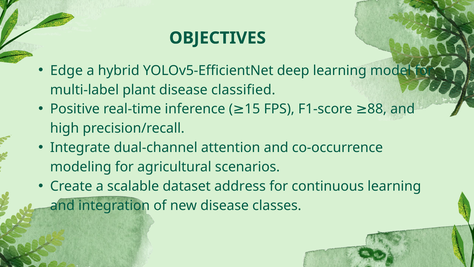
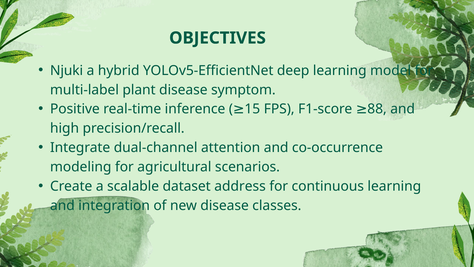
Edge: Edge -> Njuki (67, 70)
classified: classified -> symptom (243, 90)
